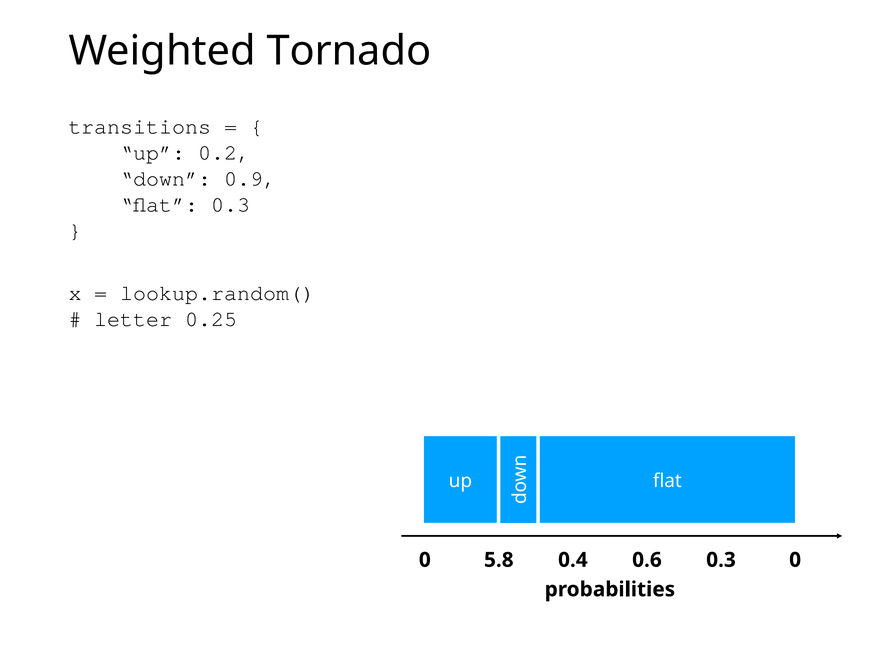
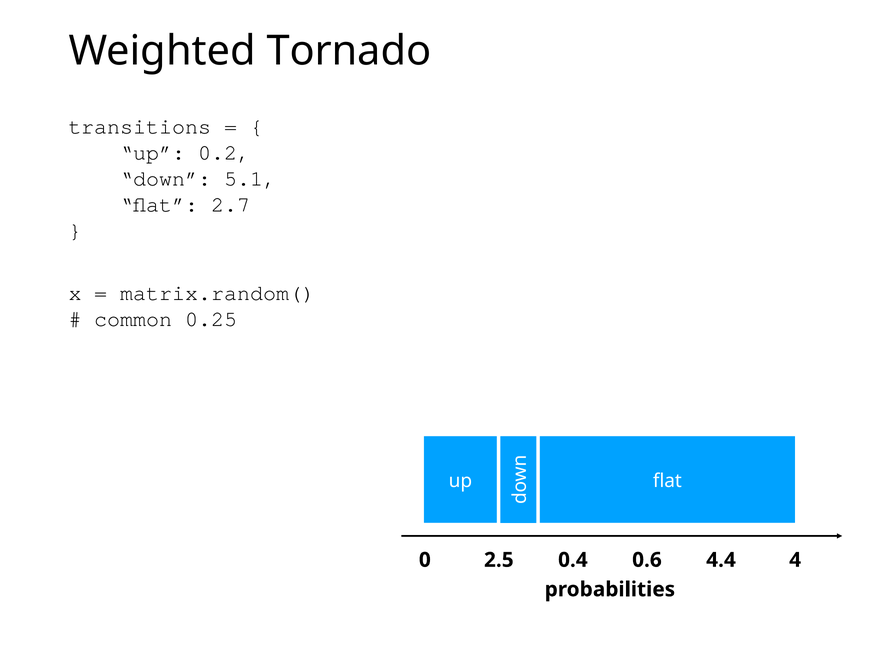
0.9: 0.9 -> 5.1 (250, 178)
flat 0.3: 0.3 -> 2.7 (231, 204)
lookup.random(: lookup.random( -> matrix.random( (218, 293)
letter: letter -> common (133, 319)
5.8: 5.8 -> 2.5 (499, 560)
0.6 0.3: 0.3 -> 4.4 (721, 560)
0 0: 0 -> 4 (795, 560)
